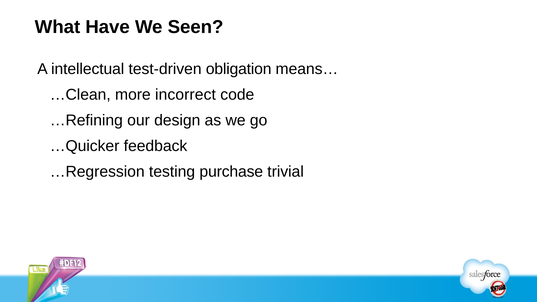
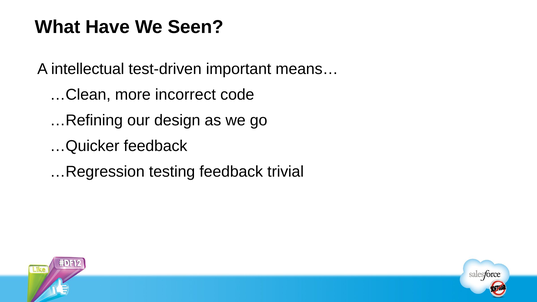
obligation: obligation -> important (239, 69)
testing purchase: purchase -> feedback (231, 172)
